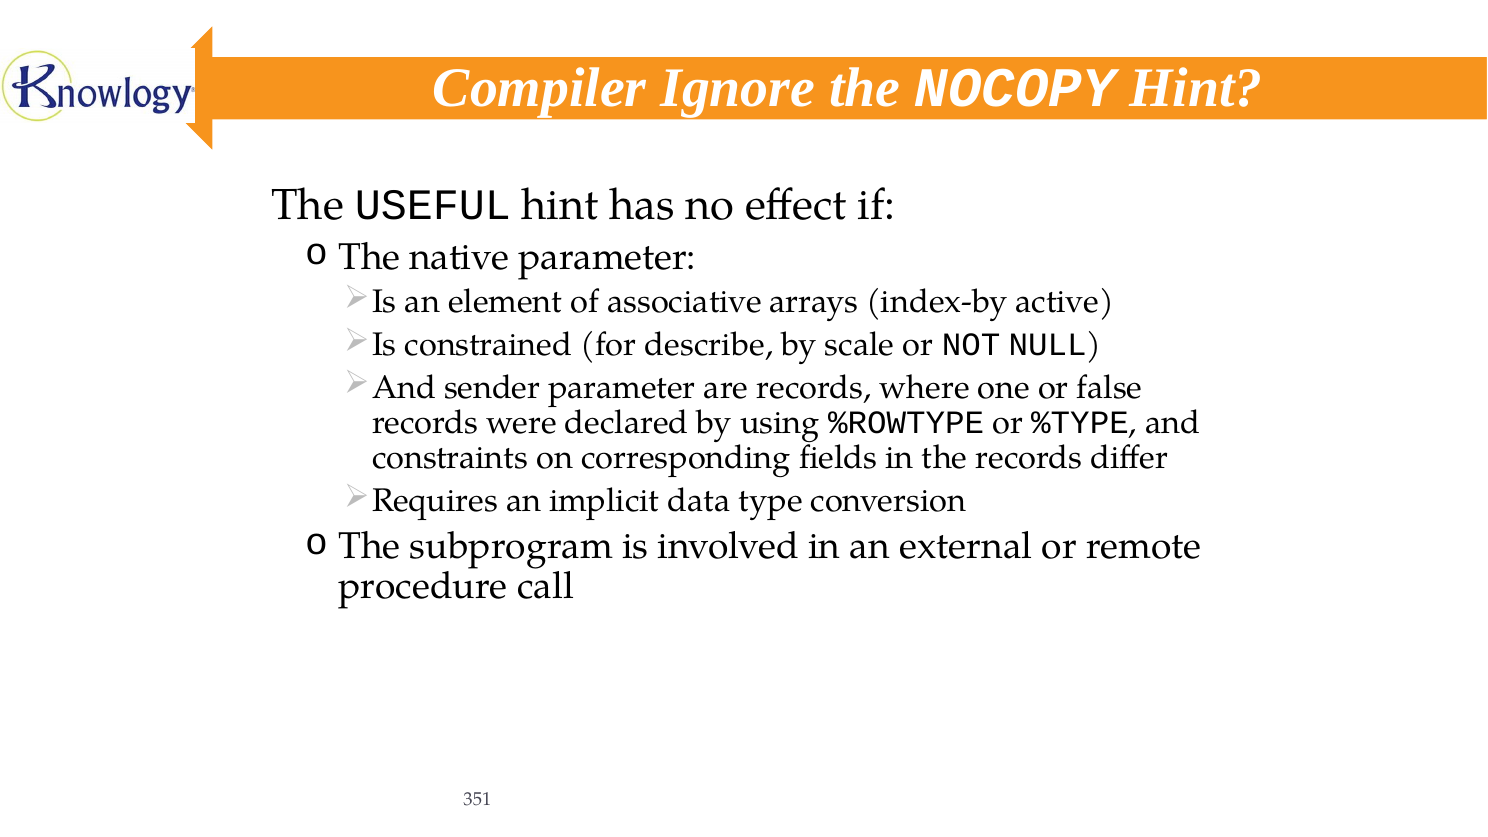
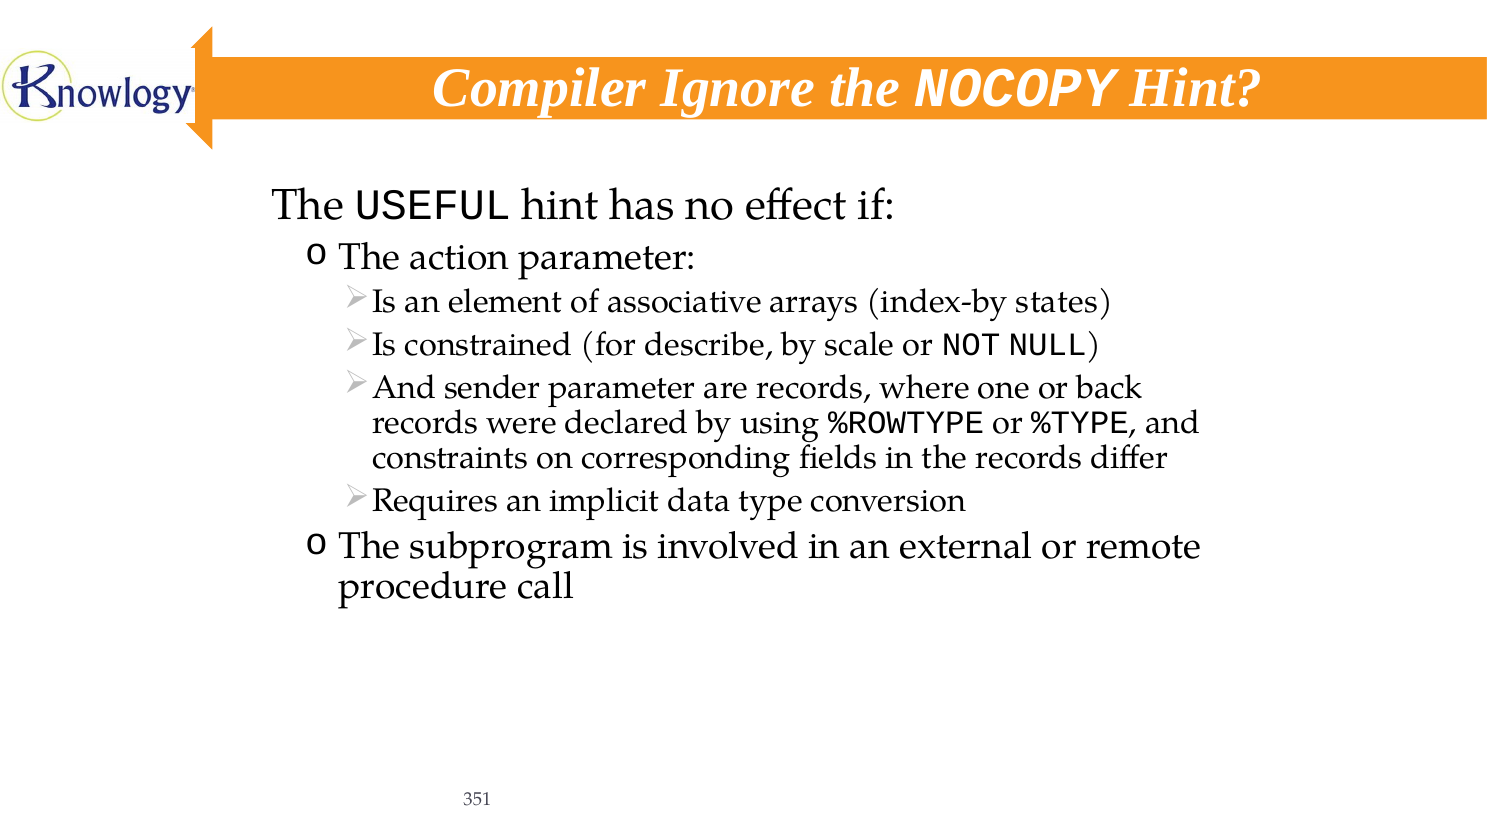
native: native -> action (460, 257)
active: active -> states (1065, 302)
false: false -> back (1110, 388)
